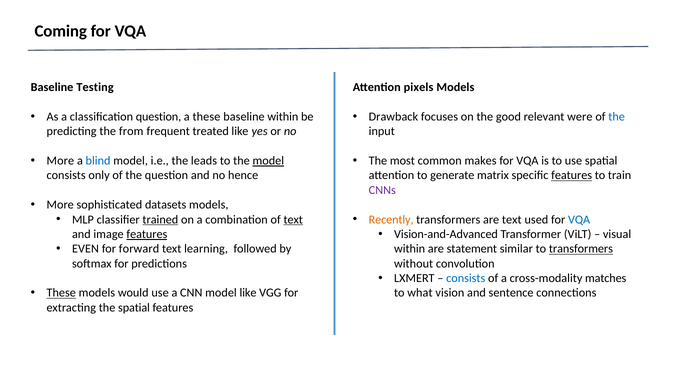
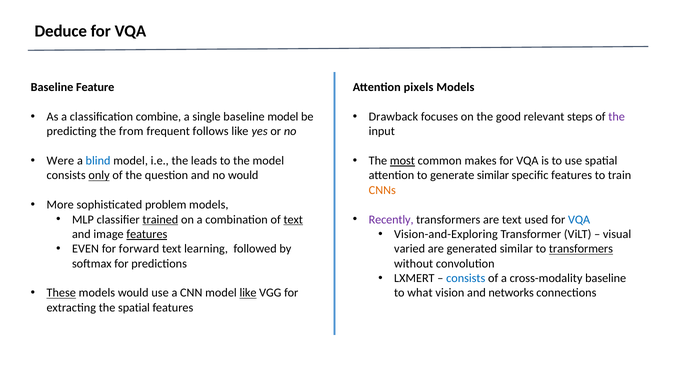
Coming: Coming -> Deduce (61, 31)
Testing: Testing -> Feature (95, 87)
classification question: question -> combine (158, 117)
a these: these -> single (207, 117)
baseline within: within -> model (283, 117)
were: were -> steps (580, 117)
the colour: blue -> purple (617, 117)
treated: treated -> follows (211, 131)
More: More -> Were (60, 161)
model underline: present -> none (268, 161)
most underline: none -> present (402, 161)
only underline: none -> present (99, 175)
no hence: hence -> would (243, 175)
generate matrix: matrix -> similar (493, 175)
features underline: present -> none (572, 175)
CNNs colour: purple -> orange (382, 190)
datasets: datasets -> problem (166, 205)
Recently colour: orange -> purple (391, 219)
Vision-and-Advanced: Vision-and-Advanced -> Vision-and-Exploring (446, 234)
within: within -> varied (410, 249)
statement: statement -> generated (472, 249)
cross-modality matches: matches -> baseline (606, 278)
like underline: none -> present (248, 293)
sentence: sentence -> networks (511, 293)
